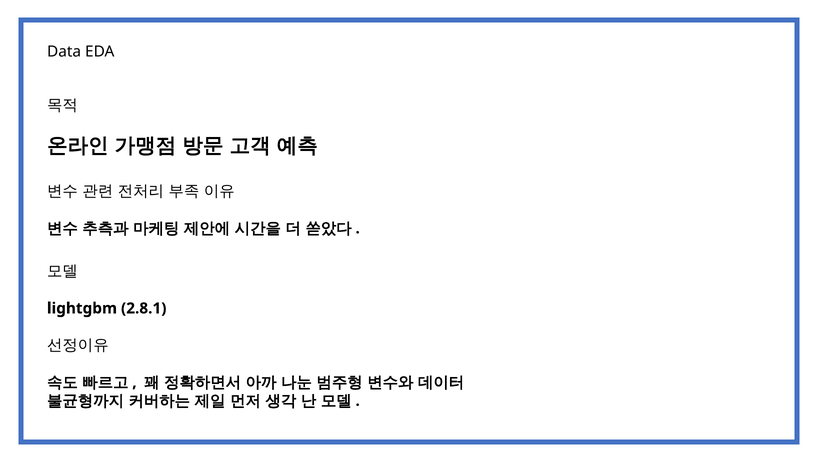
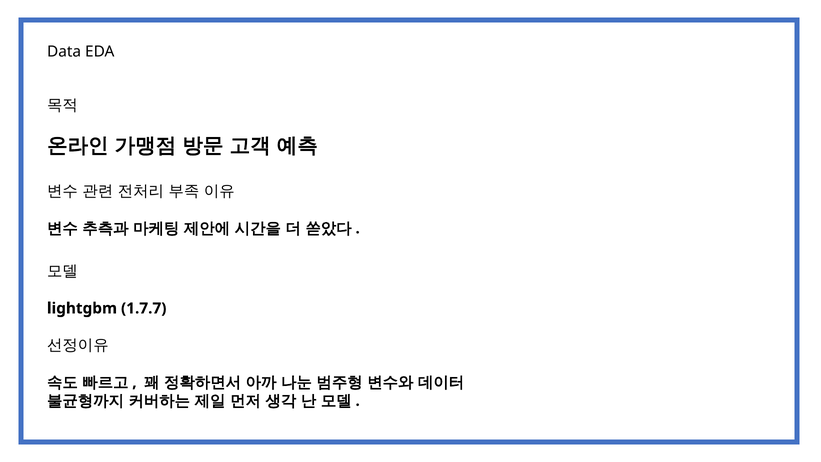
2.8.1: 2.8.1 -> 1.7.7 (144, 308)
